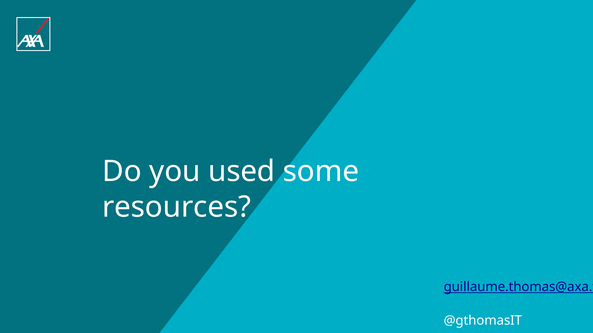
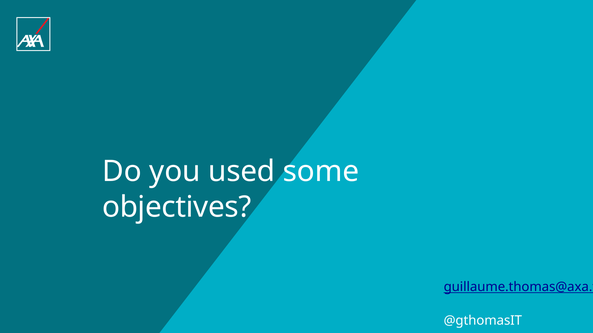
resources: resources -> objectives (177, 207)
